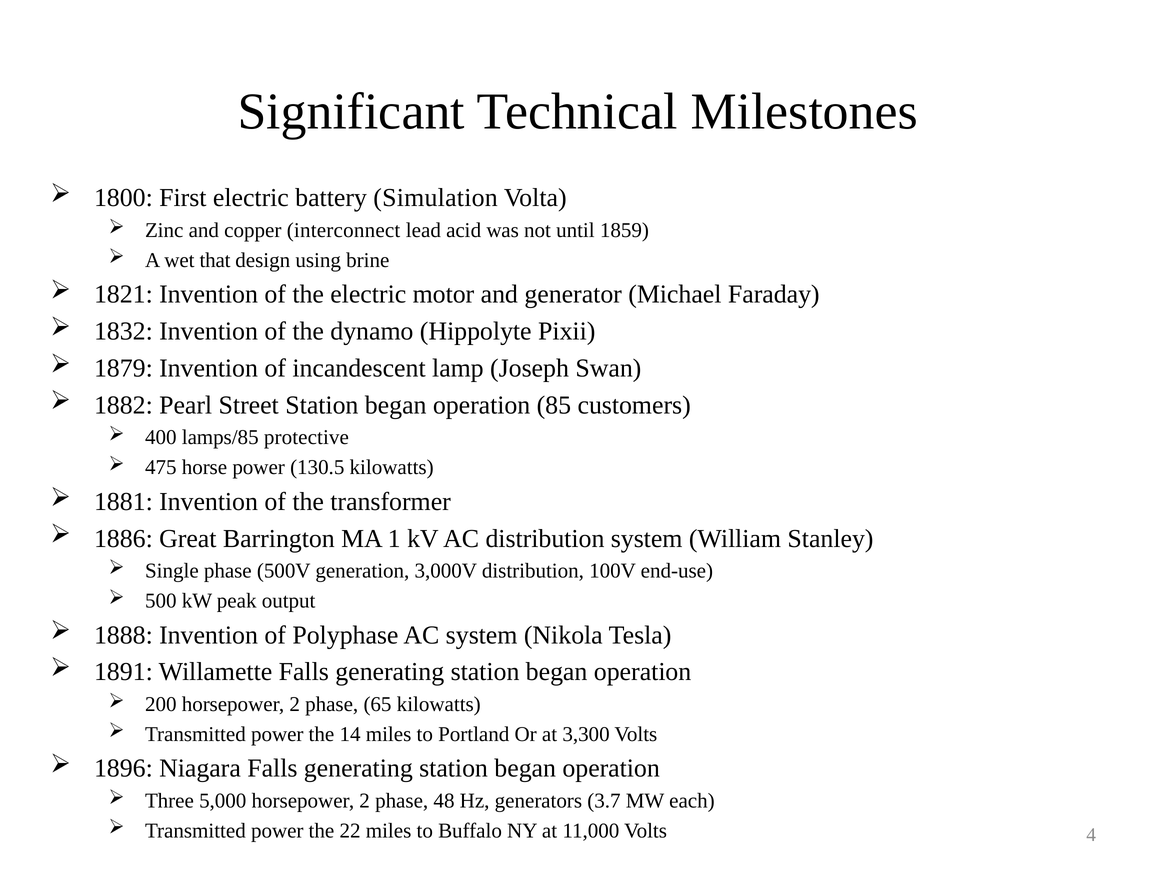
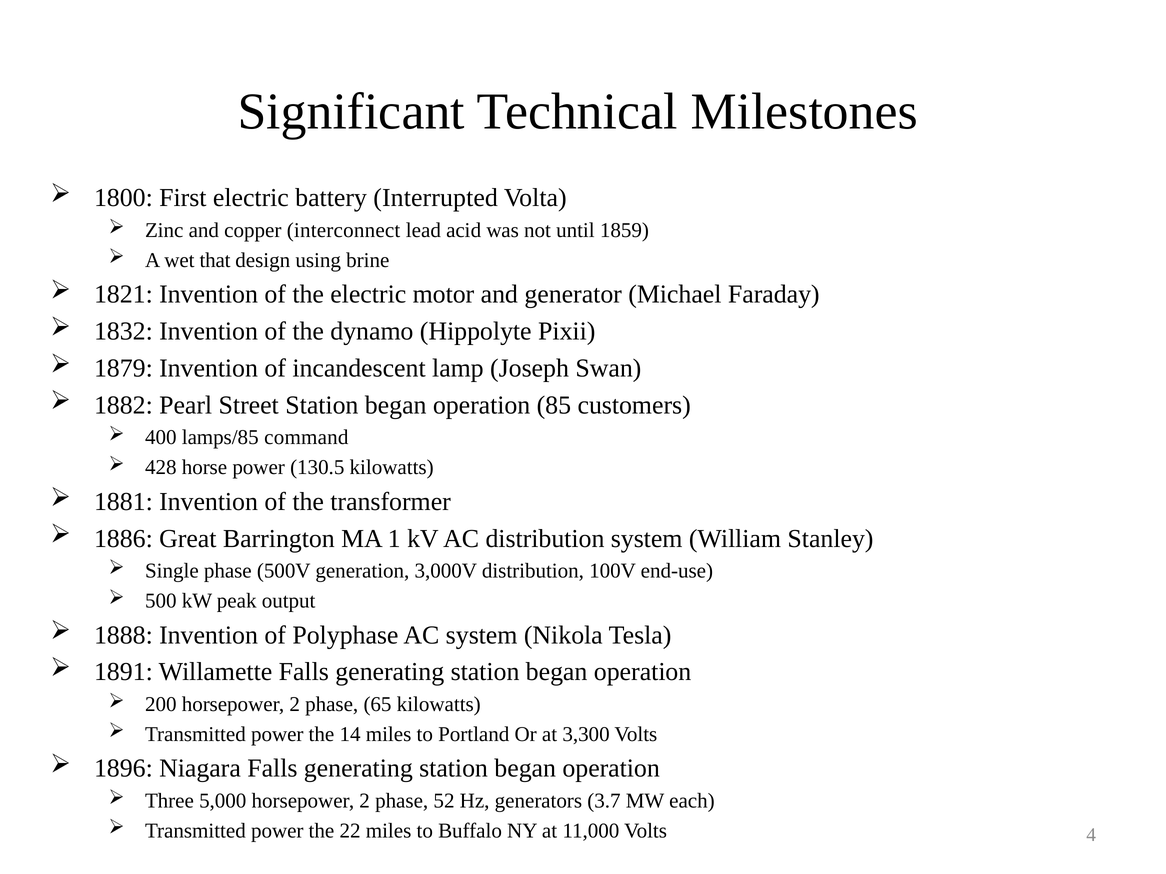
Simulation: Simulation -> Interrupted (436, 198)
protective: protective -> command (306, 438)
475: 475 -> 428 (161, 468)
48: 48 -> 52 (444, 801)
